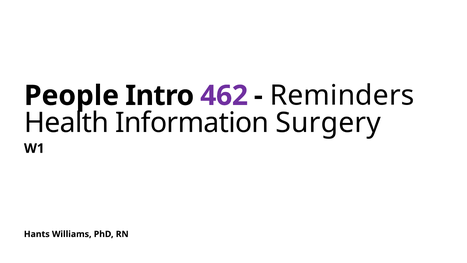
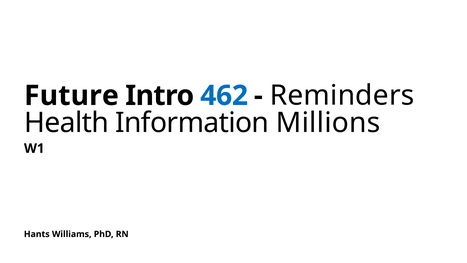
People: People -> Future (71, 96)
462 colour: purple -> blue (224, 96)
Surgery: Surgery -> Millions (328, 123)
